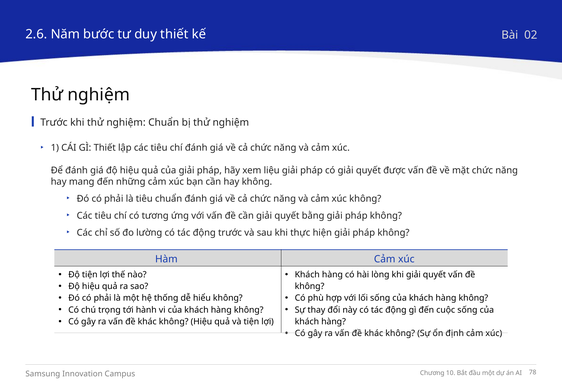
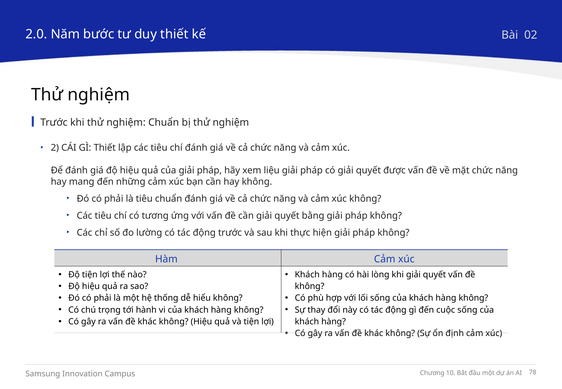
2.6: 2.6 -> 2.0 (36, 34)
1: 1 -> 2 (55, 148)
